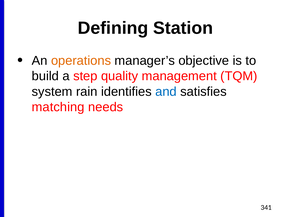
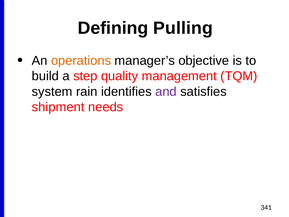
Station: Station -> Pulling (183, 28)
and colour: blue -> purple (166, 91)
matching: matching -> shipment (58, 107)
